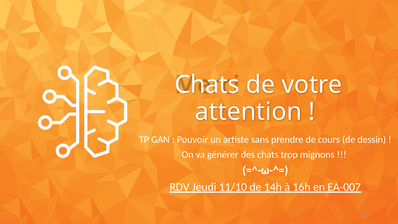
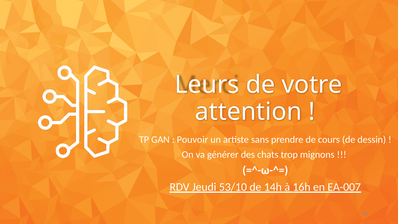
Chats: Chats -> Leurs (207, 85)
11/10: 11/10 -> 53/10 (233, 187)
